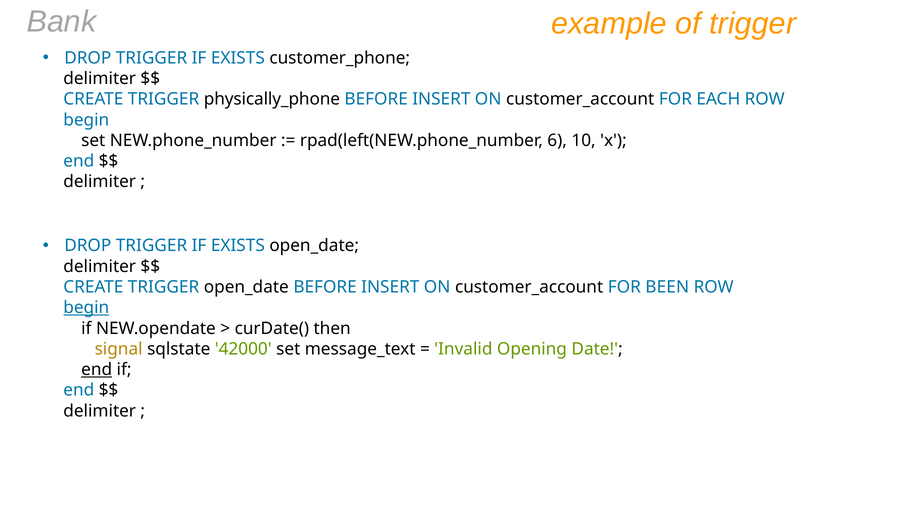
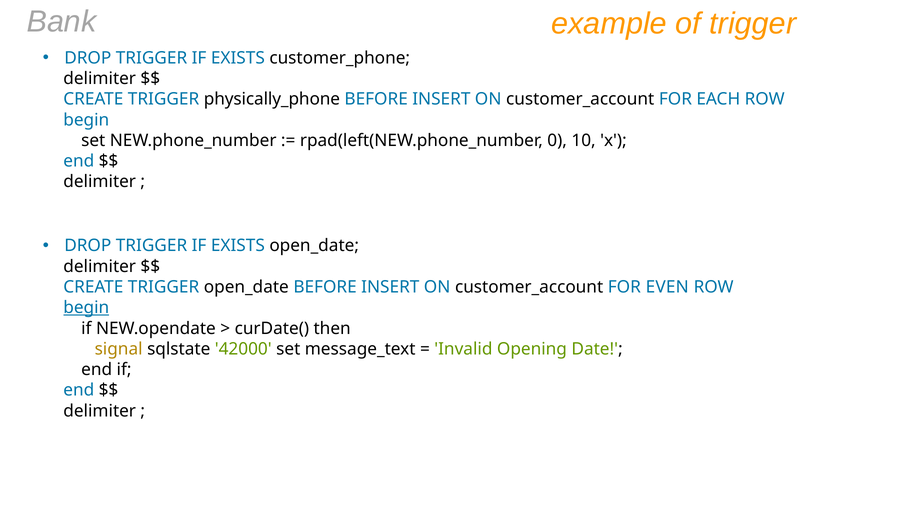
6: 6 -> 0 (557, 141)
BEEN: BEEN -> EVEN (667, 287)
end underline: present -> none (97, 370)
